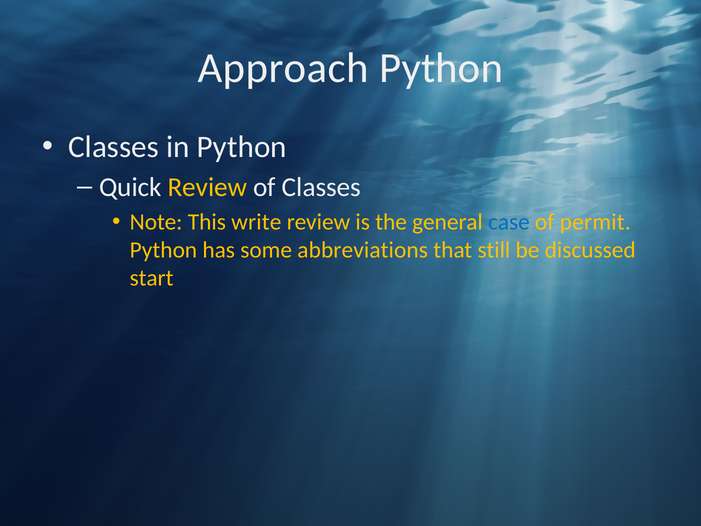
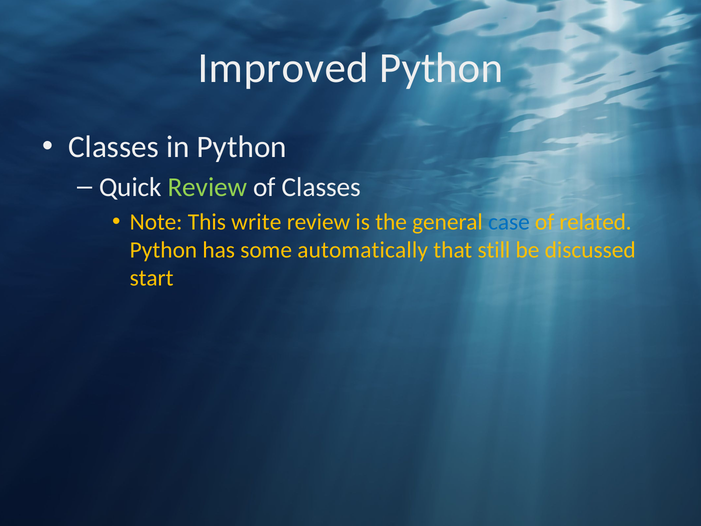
Approach: Approach -> Improved (283, 68)
Review colour: yellow -> light green (207, 187)
permit: permit -> related (595, 222)
abbreviations: abbreviations -> automatically (363, 250)
